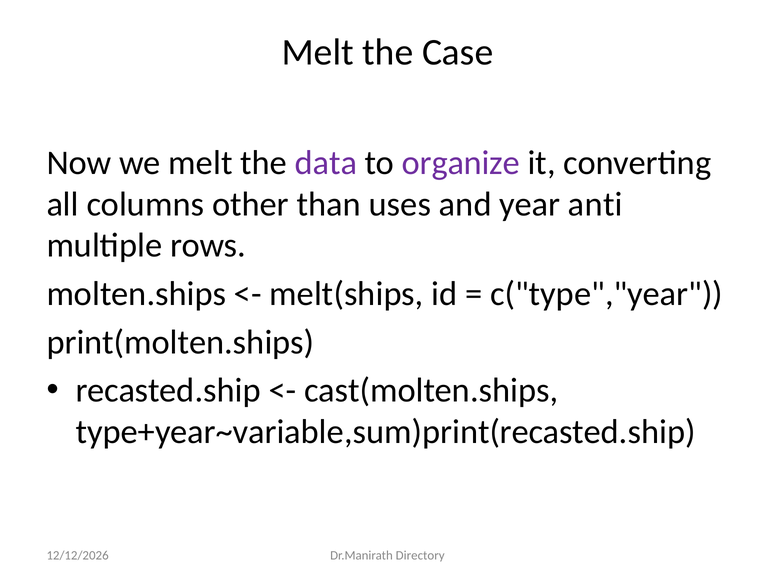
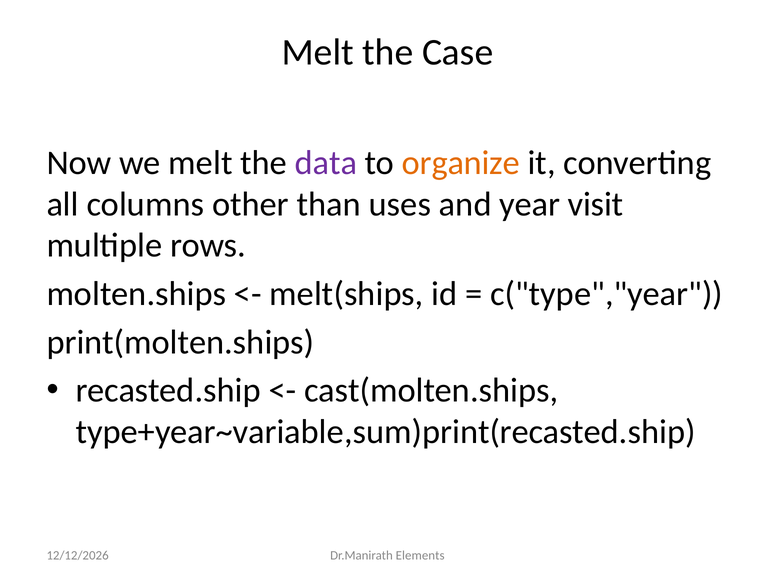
organize colour: purple -> orange (461, 163)
anti: anti -> visit (596, 204)
Directory: Directory -> Elements (420, 555)
